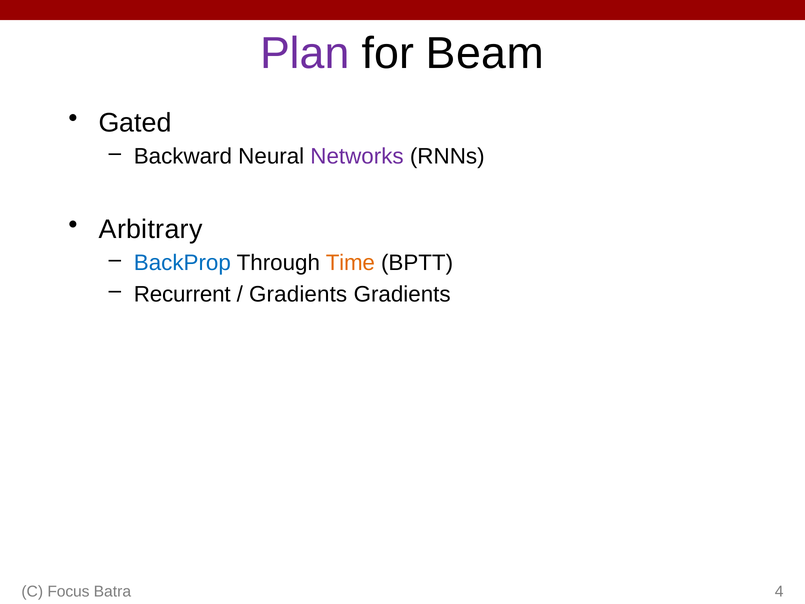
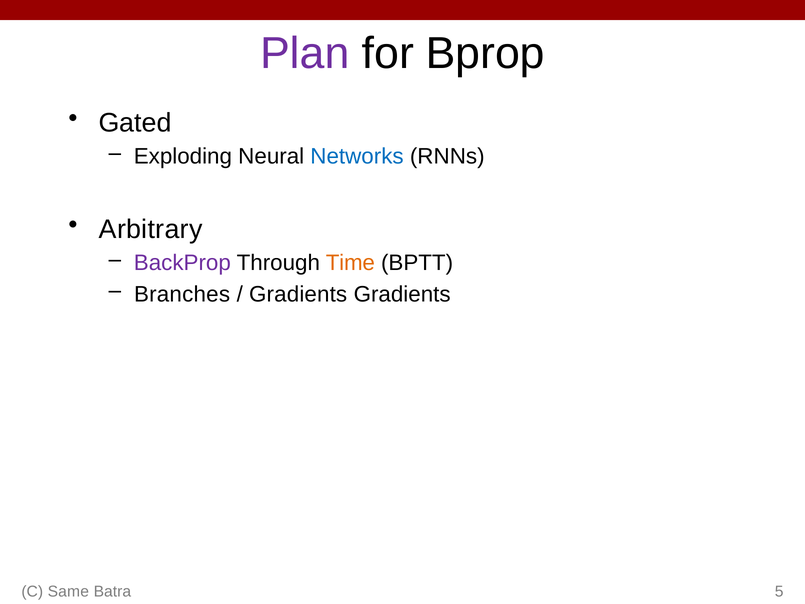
Beam: Beam -> Bprop (485, 53)
Backward: Backward -> Exploding (183, 156)
Networks colour: purple -> blue (357, 156)
BackProp colour: blue -> purple (182, 263)
Recurrent: Recurrent -> Branches (182, 294)
Focus: Focus -> Same (68, 591)
4: 4 -> 5 (779, 591)
